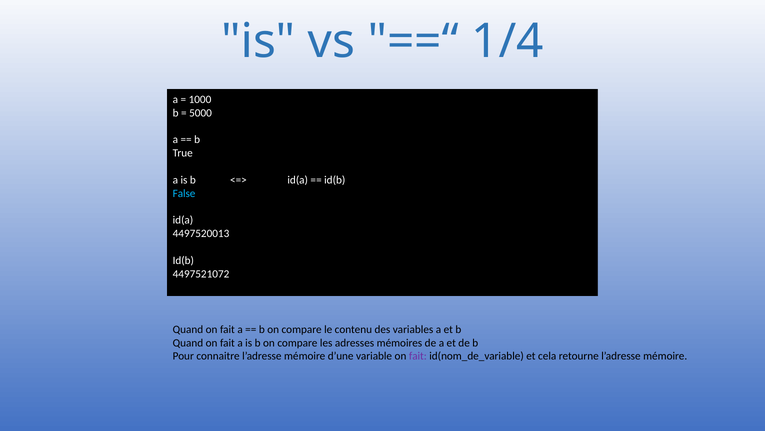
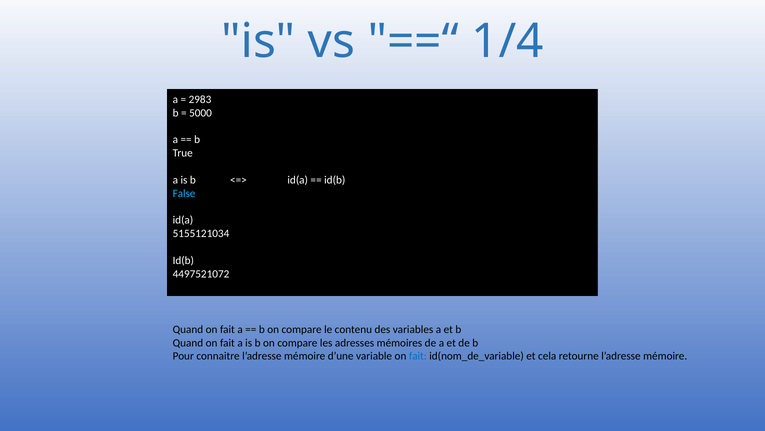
1000: 1000 -> 2983 (200, 99)
4497520013: 4497520013 -> 5155121034 (201, 233)
fait colour: purple -> blue (418, 356)
